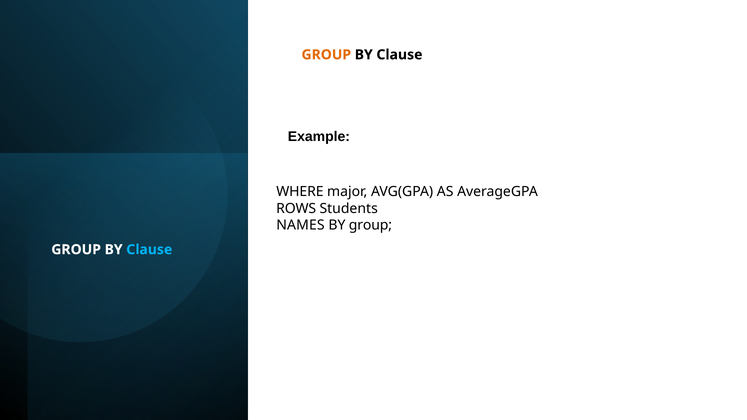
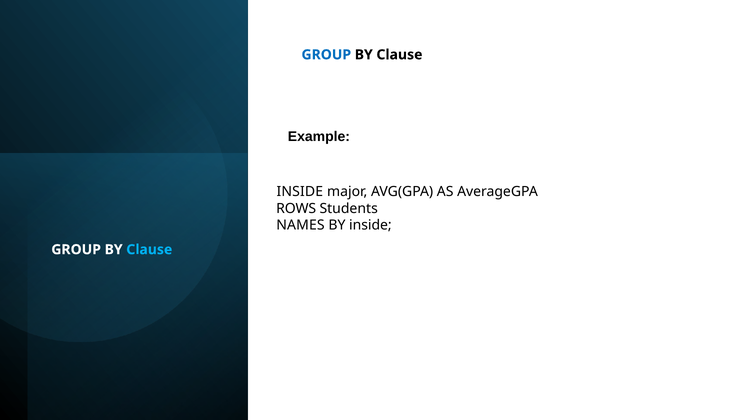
GROUP colour: orange -> blue (326, 55)
WHERE: WHERE -> INSIDE (300, 192)
BY group: group -> inside (370, 225)
